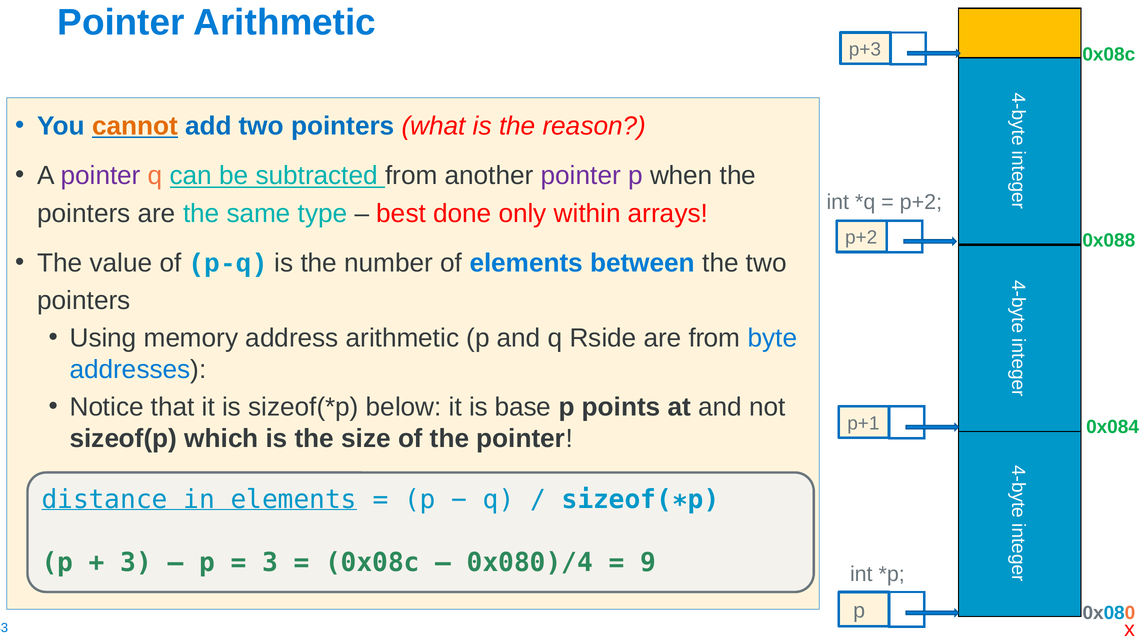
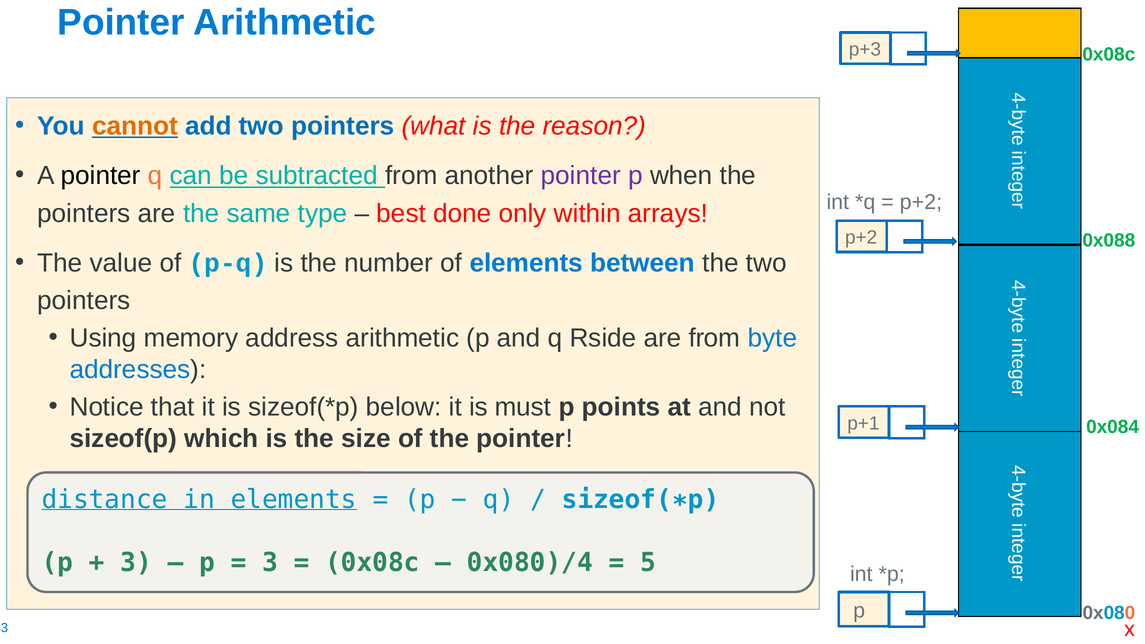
pointer colour: purple -> black (101, 176)
base: base -> must (523, 407)
9: 9 -> 5 (648, 563)
